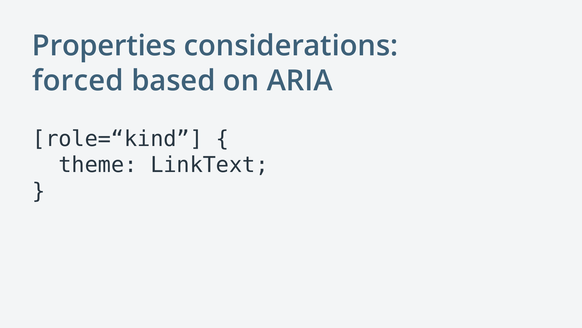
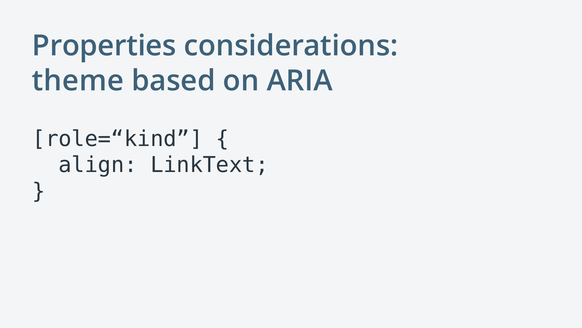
forced: forced -> theme (78, 81)
theme: theme -> align (98, 165)
